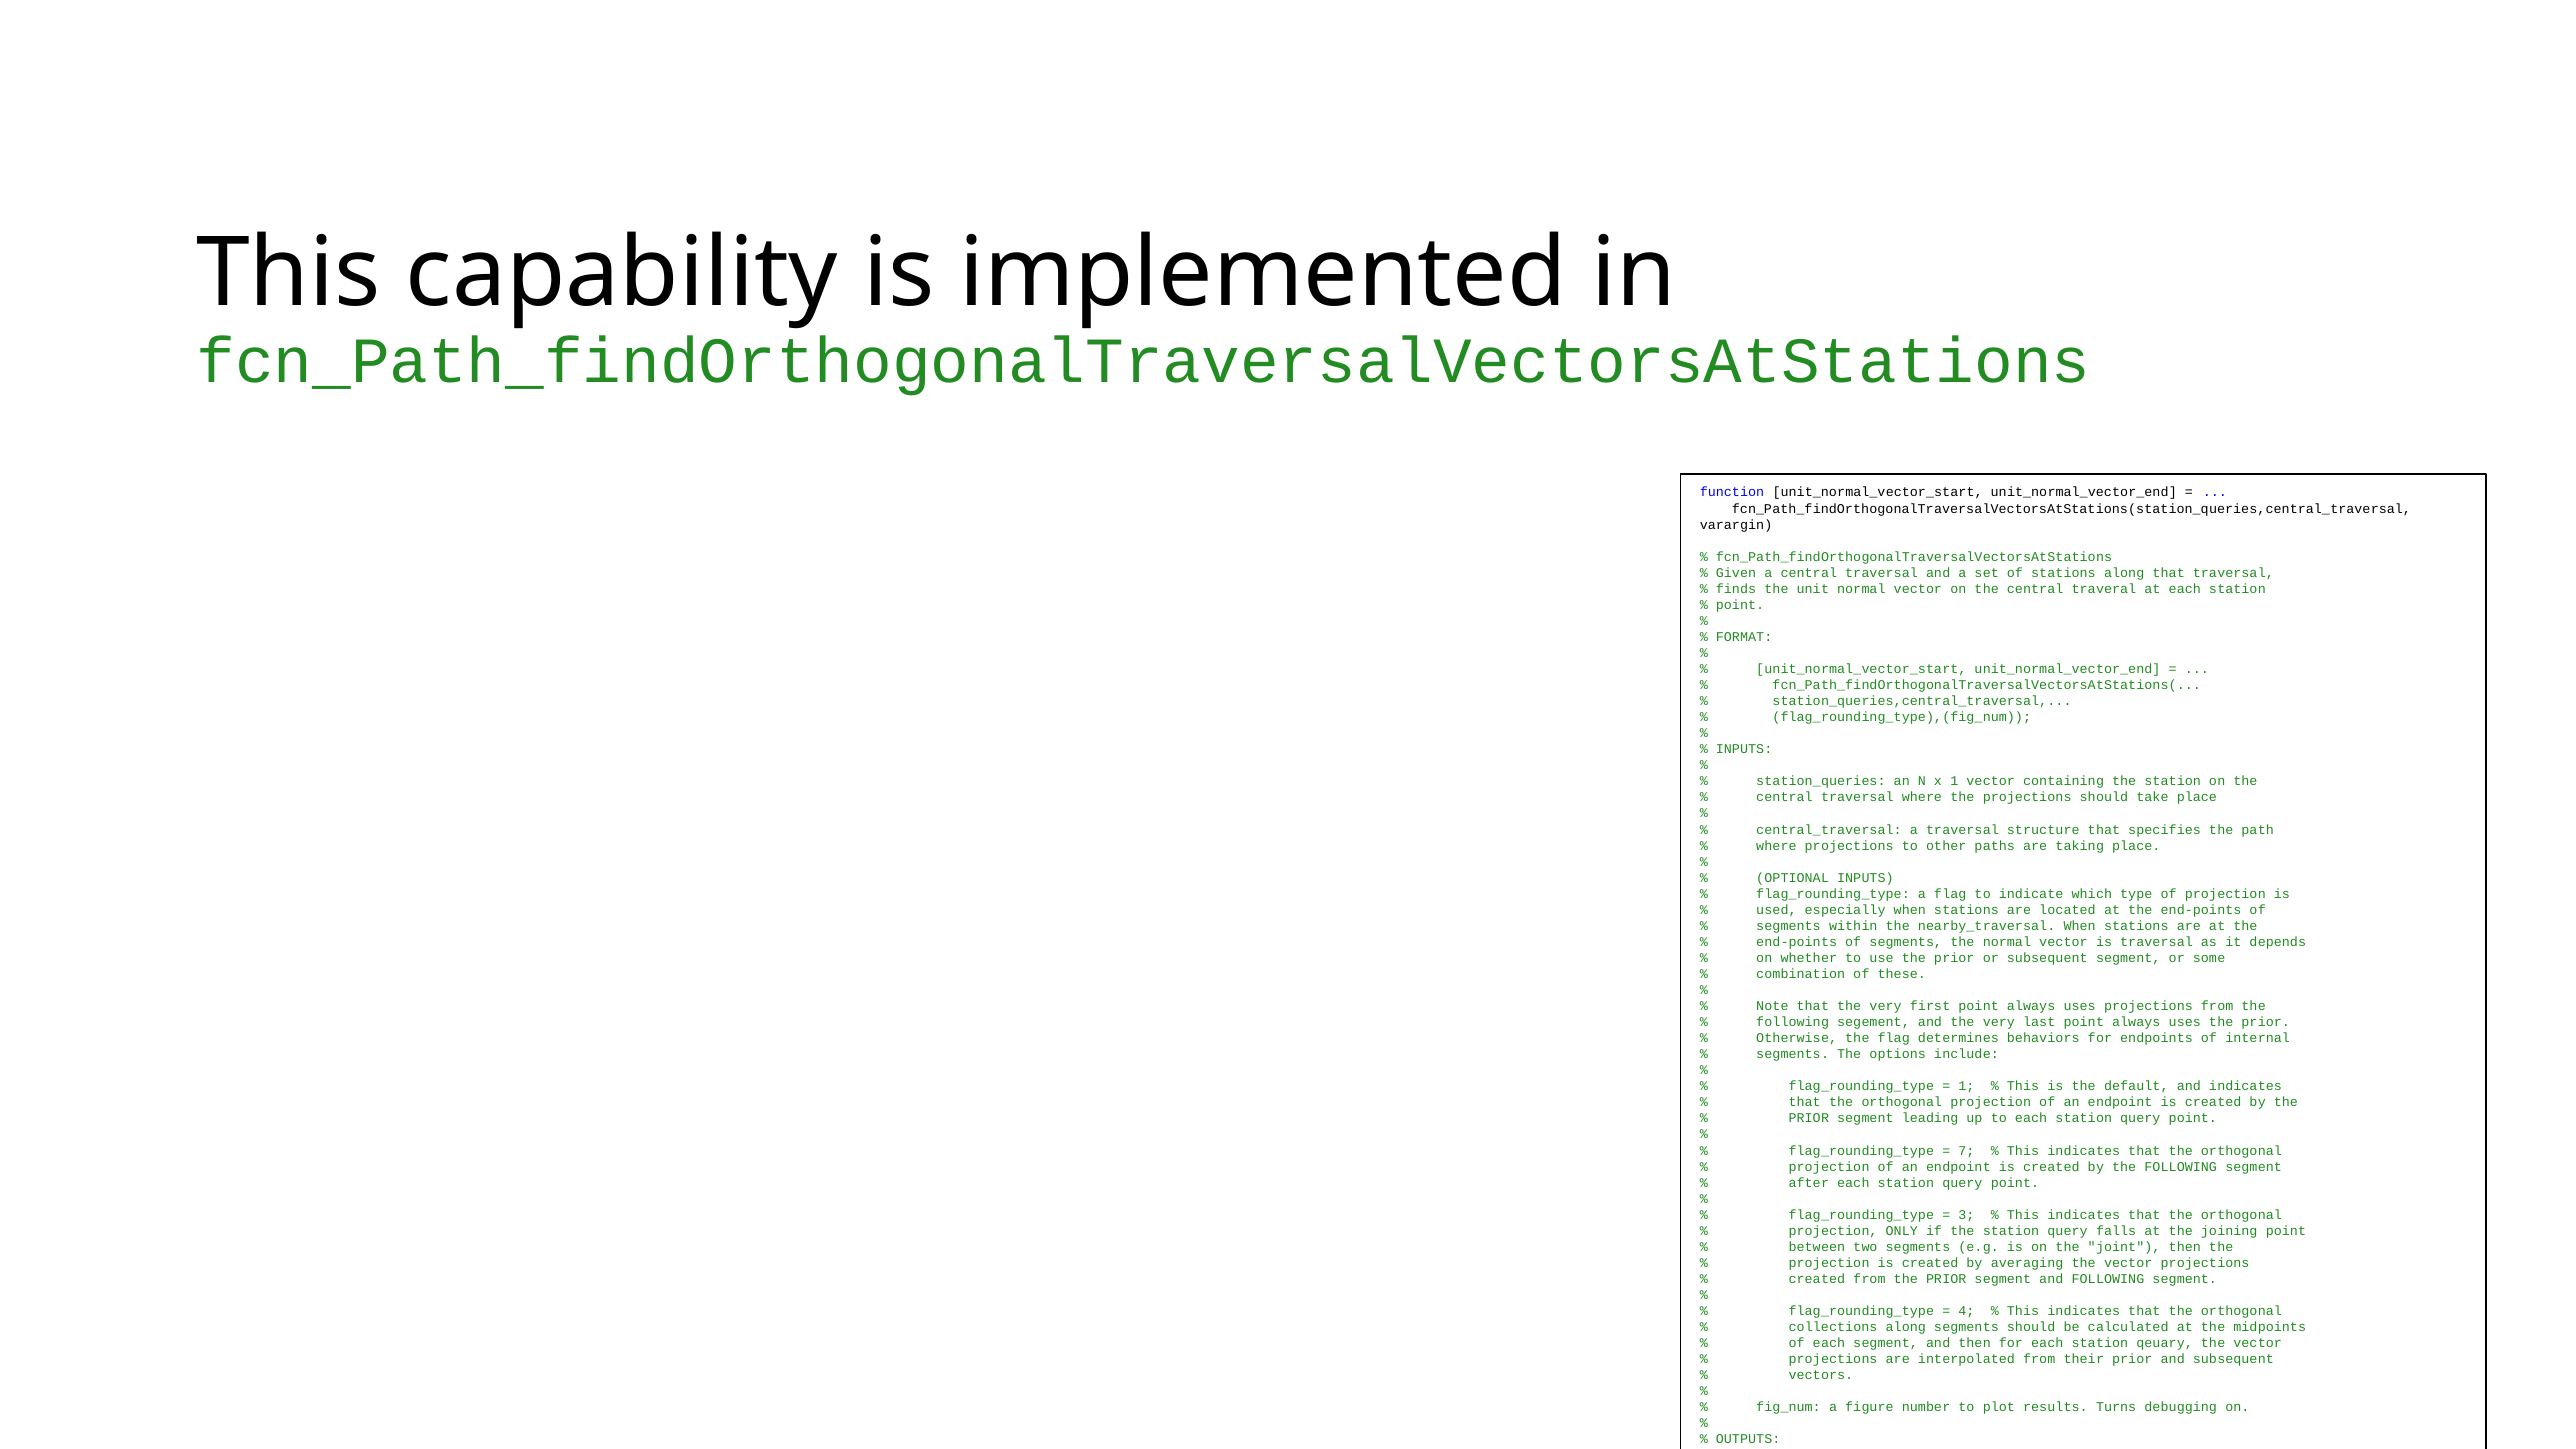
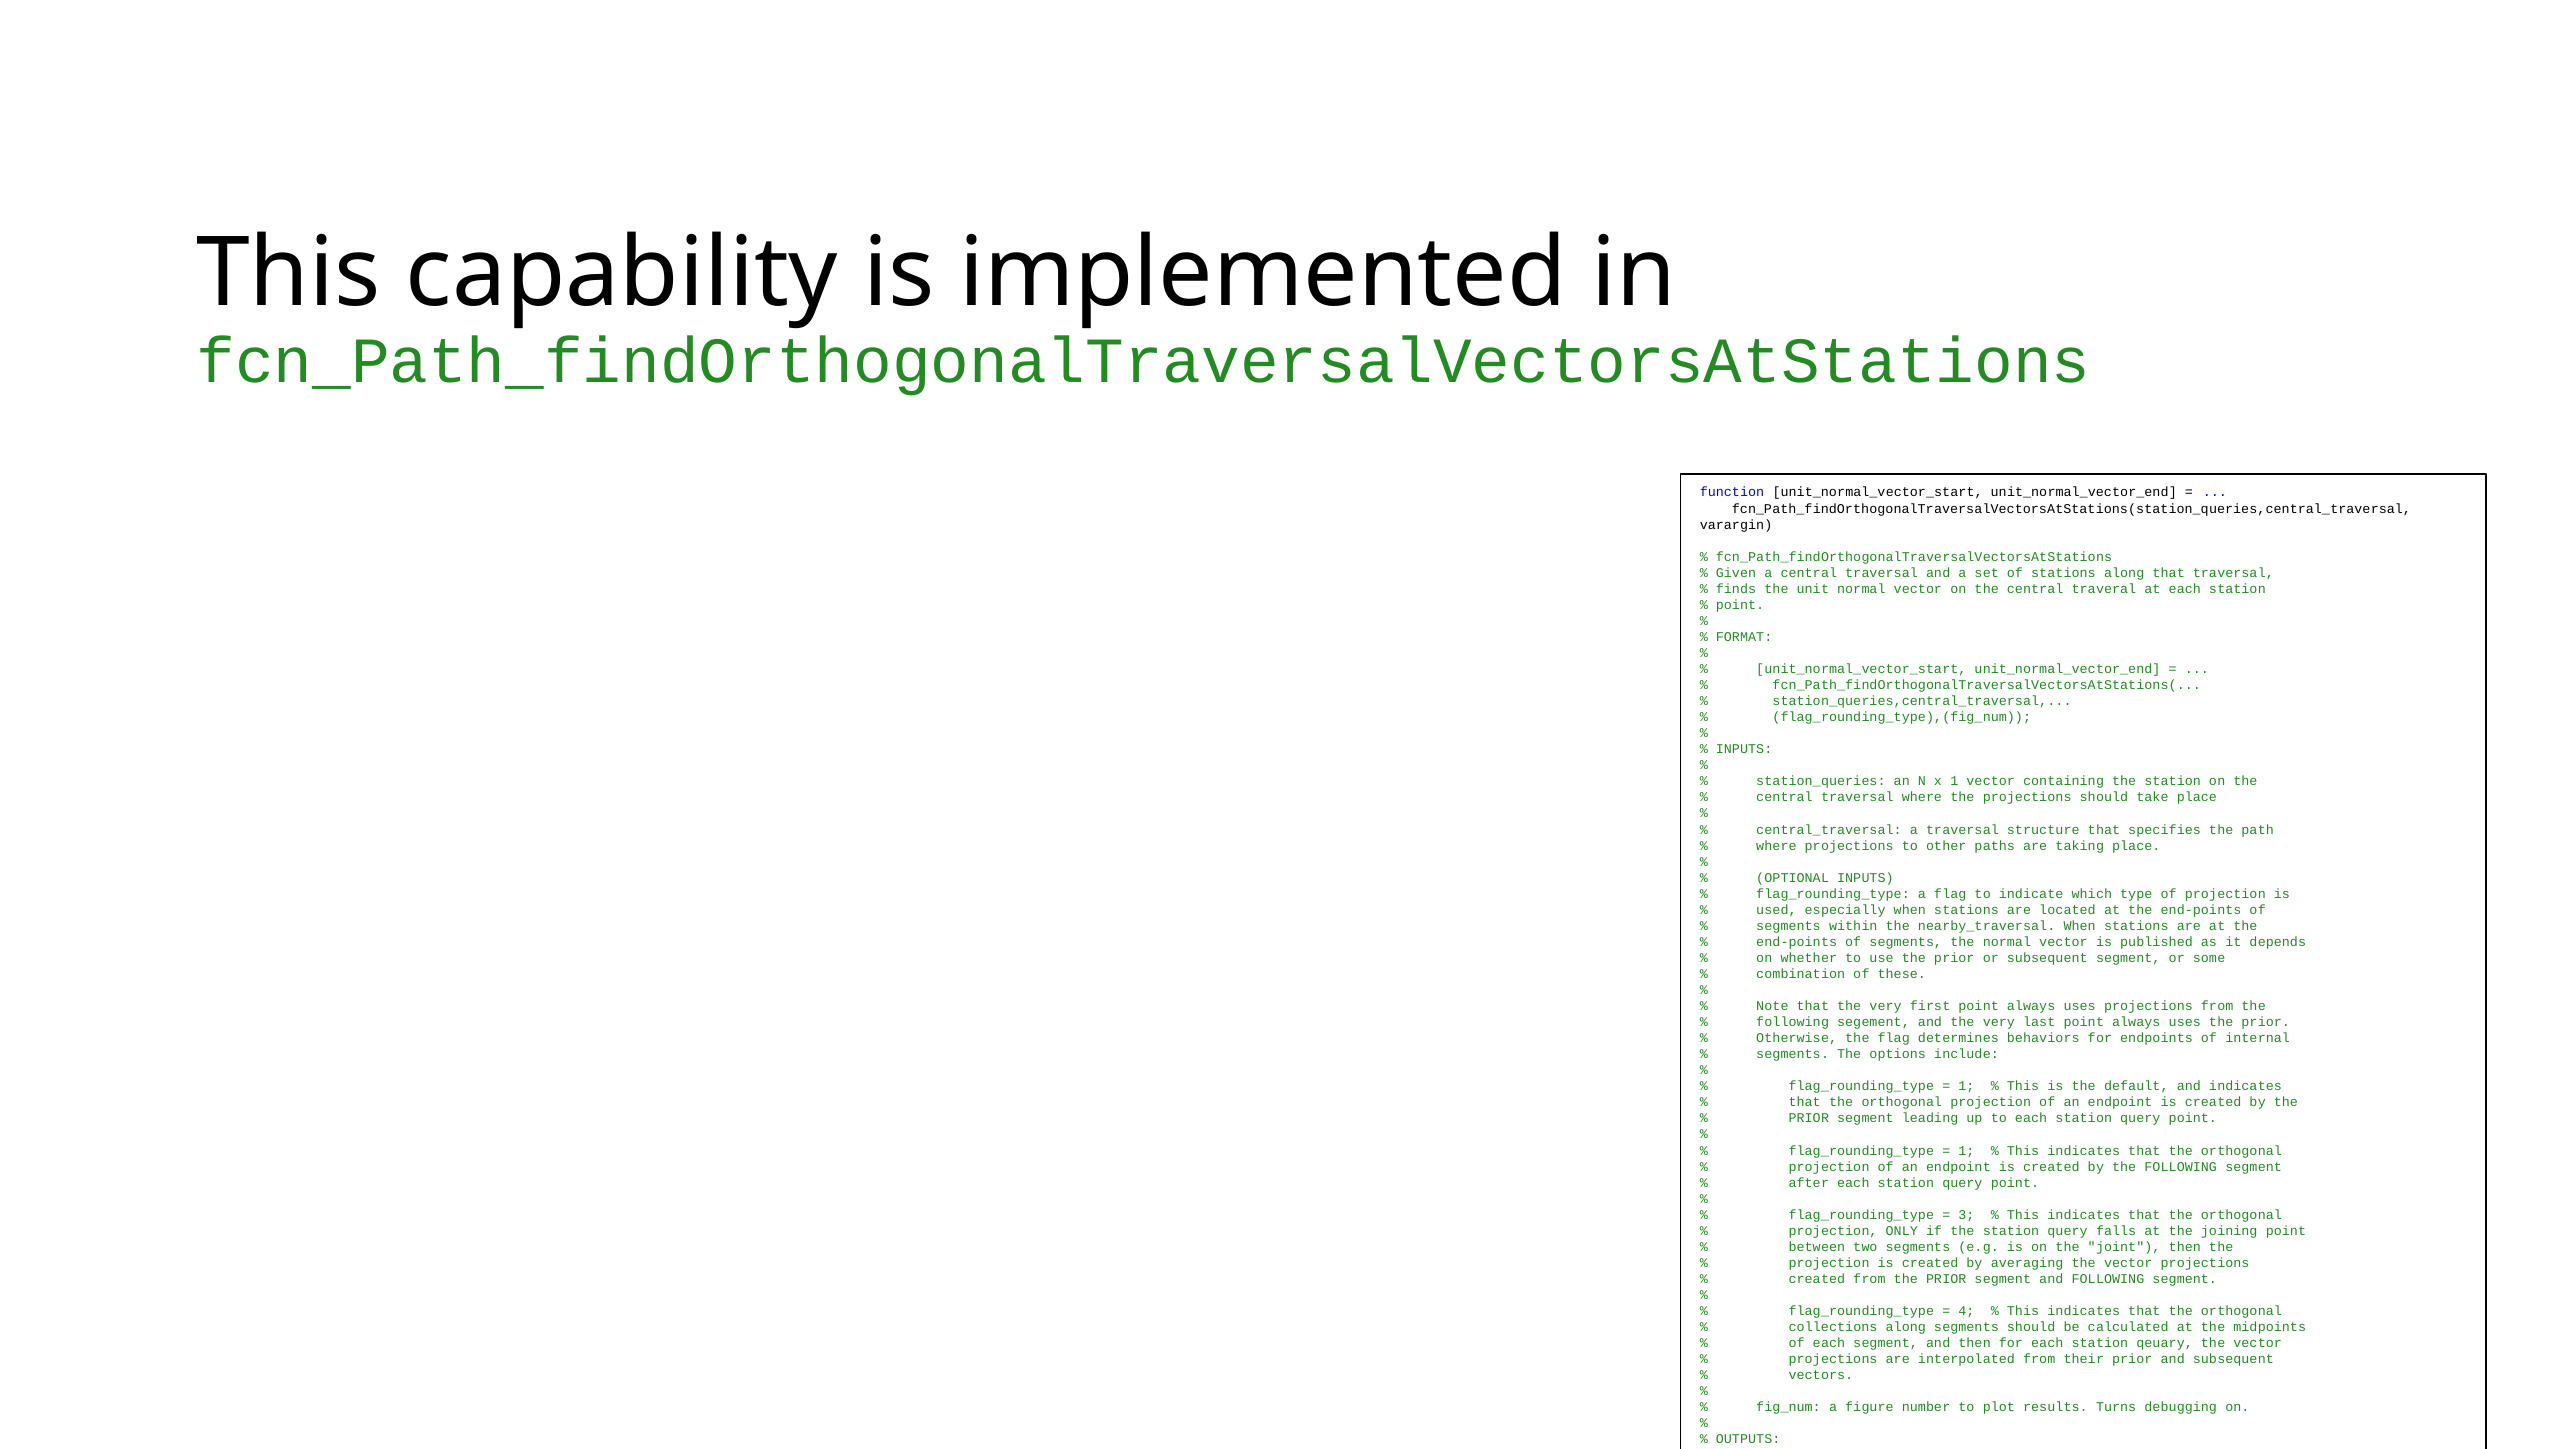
is traversal: traversal -> published (2157, 942)
7: 7 -> 1 (1966, 1151)
